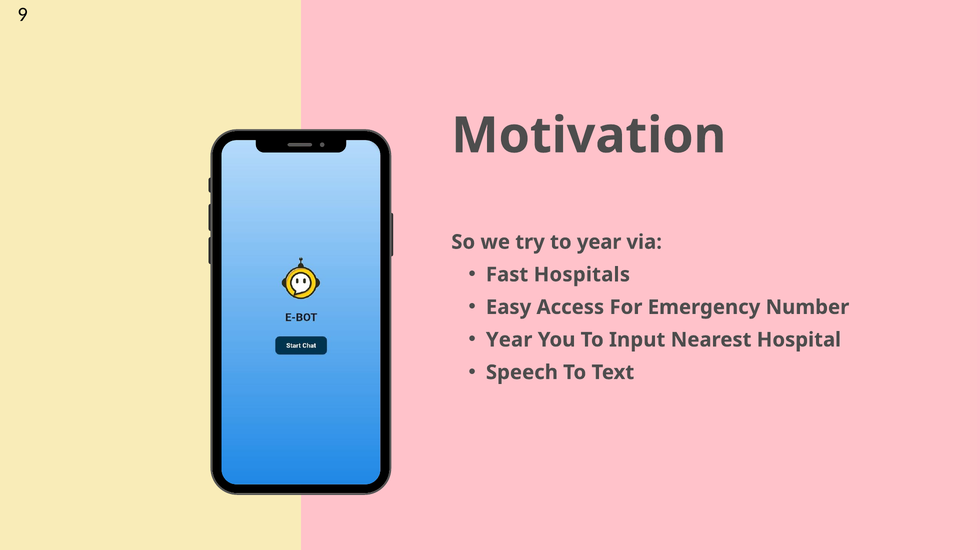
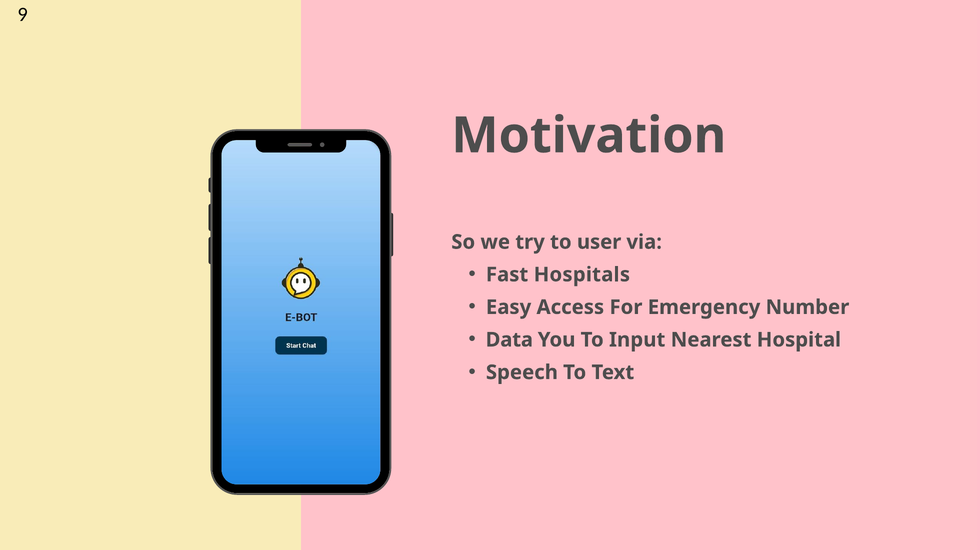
to year: year -> user (599, 242)
Year: Year -> Data (509, 340)
